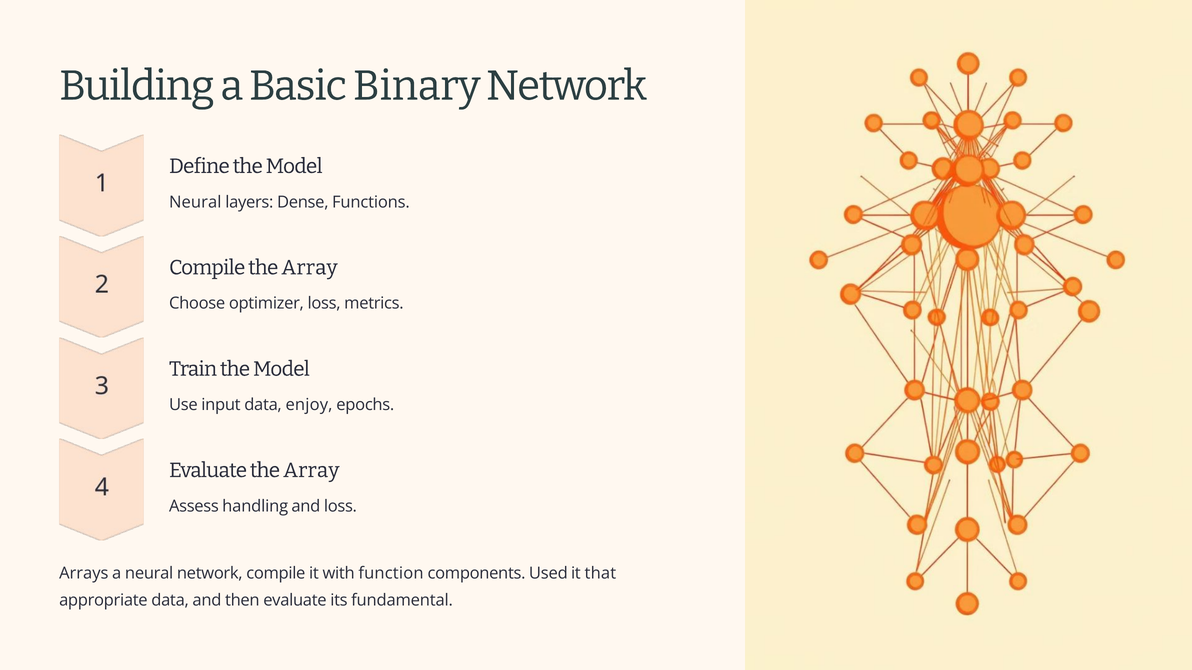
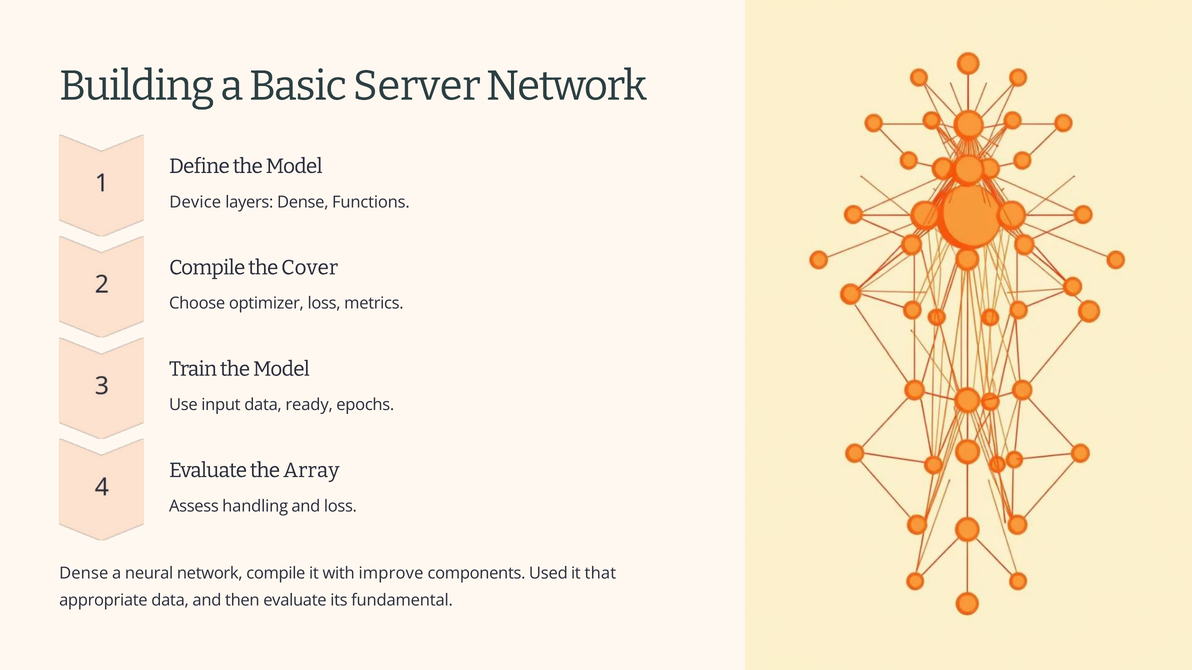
Binary: Binary -> Server (417, 86)
Neural: Neural -> Device (195, 202)
Compile the Array: Array -> Cover (310, 268)
enjoy: enjoy -> ready (309, 405)
Arrays: Arrays -> Dense (84, 574)
function: function -> improve (391, 574)
